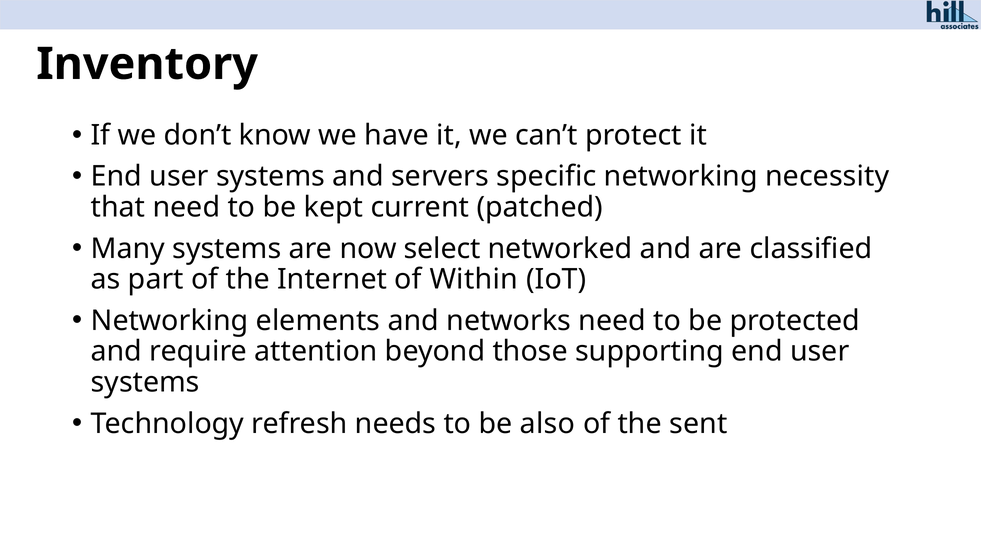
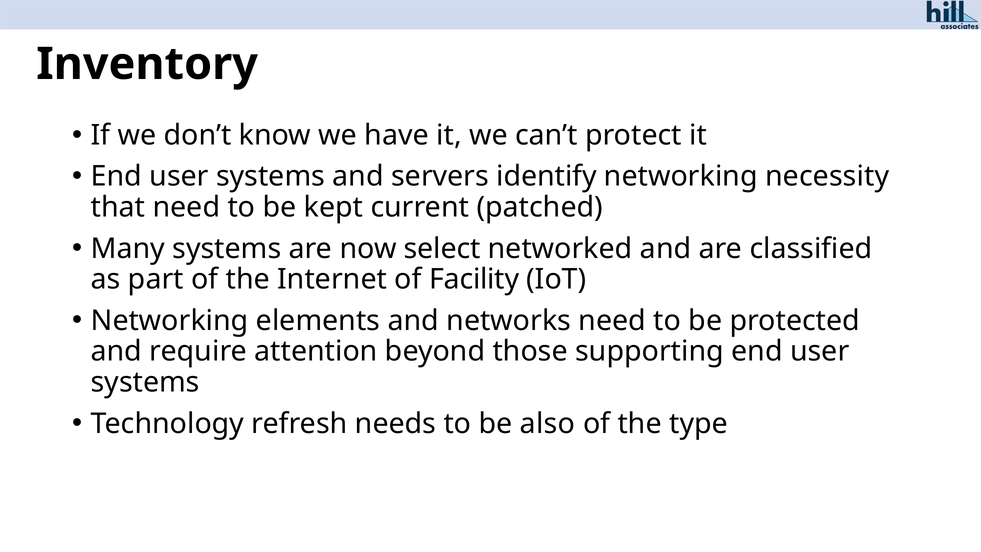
specific: specific -> identify (547, 176)
Within: Within -> Facility (474, 279)
sent: sent -> type (699, 423)
